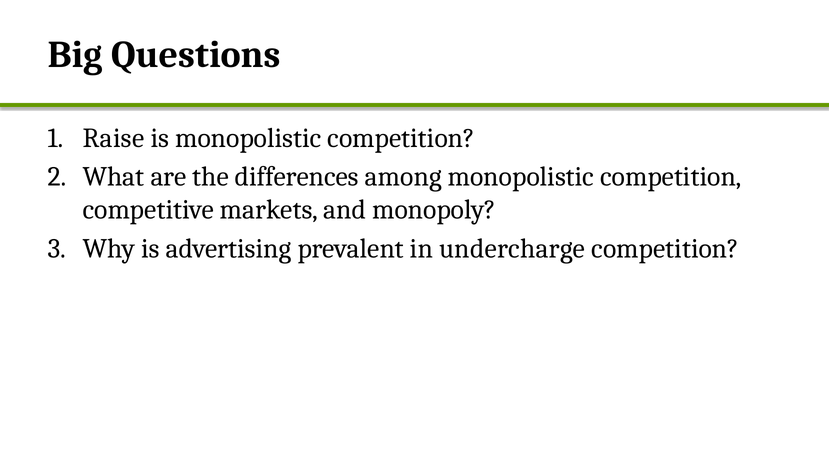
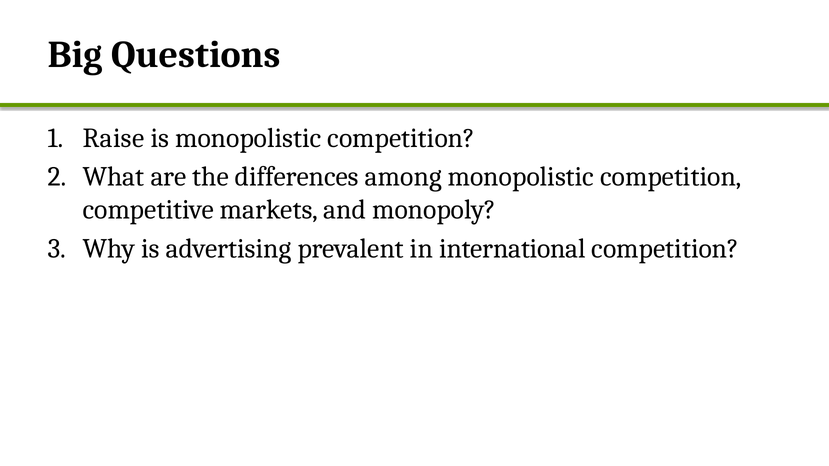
undercharge: undercharge -> international (512, 249)
